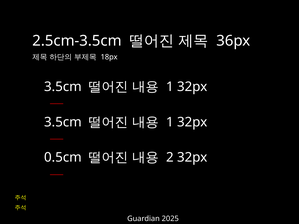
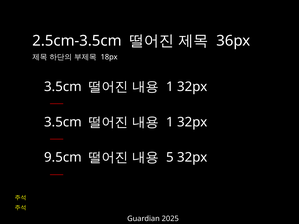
0.5cm: 0.5cm -> 9.5cm (63, 158)
2: 2 -> 5 (170, 158)
